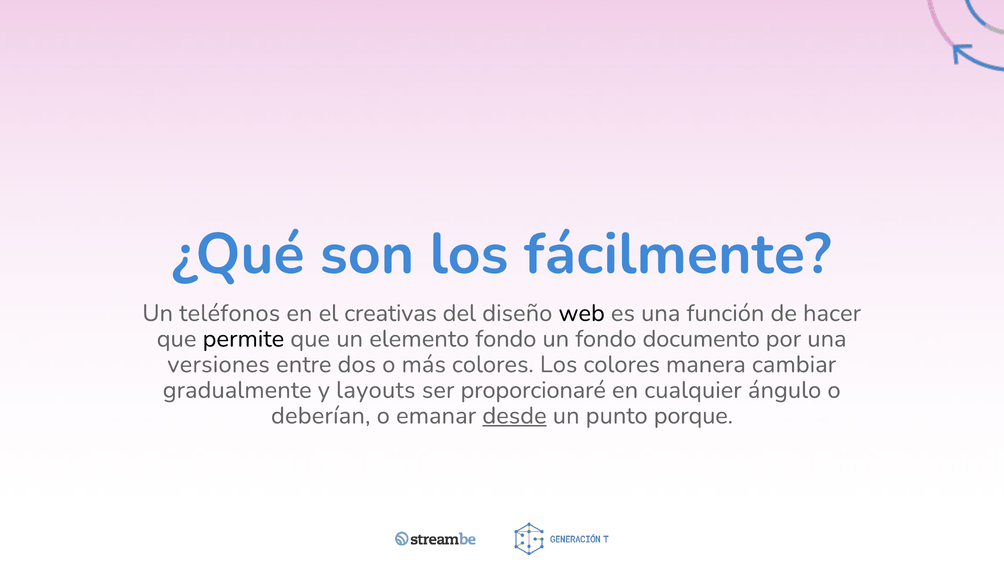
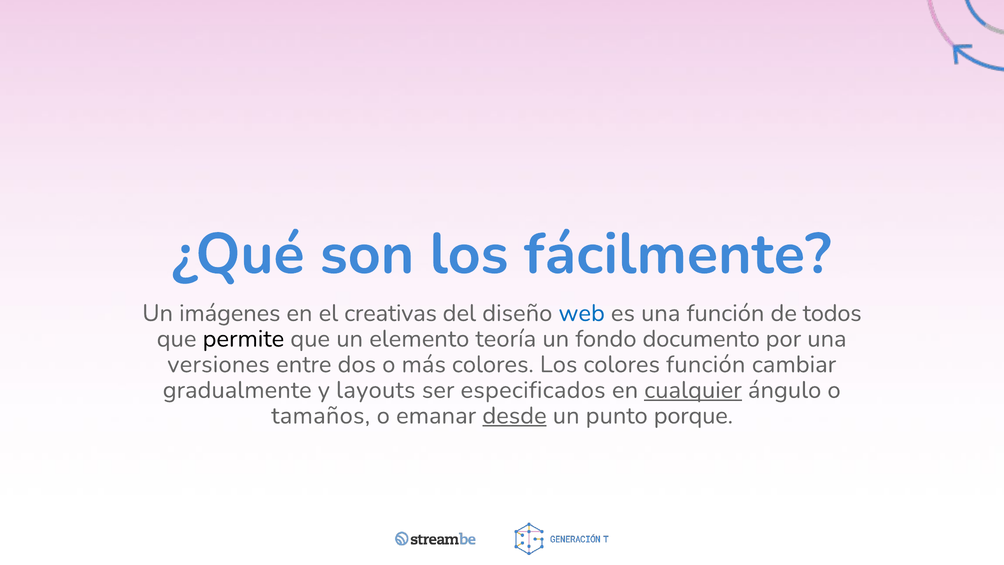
teléfonos: teléfonos -> imágenes (230, 313)
web colour: black -> blue (582, 313)
hacer: hacer -> todos (832, 313)
elemento fondo: fondo -> teoría (506, 339)
colores manera: manera -> función (706, 364)
proporcionaré: proporcionaré -> especificados (533, 390)
cualquier underline: none -> present (693, 390)
deberían: deberían -> tamaños (321, 415)
